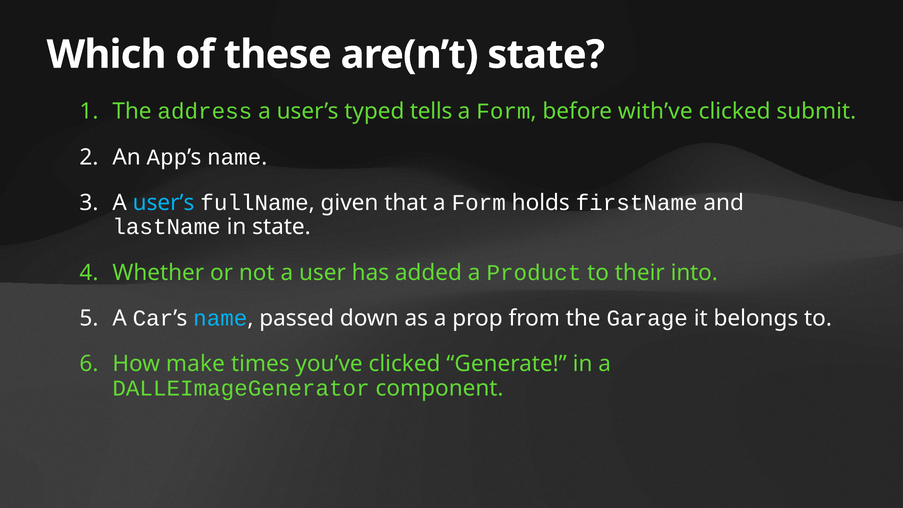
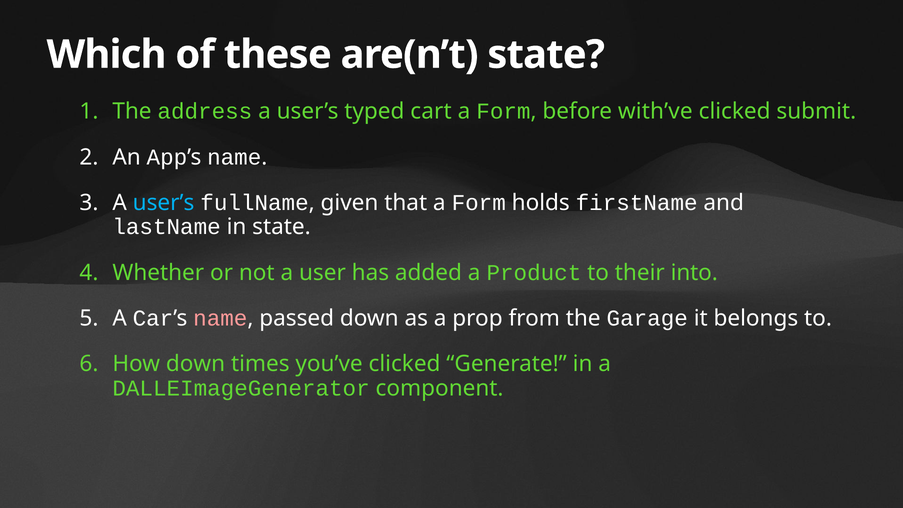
tells: tells -> cart (431, 112)
name colour: light blue -> pink (220, 318)
How make: make -> down (196, 364)
